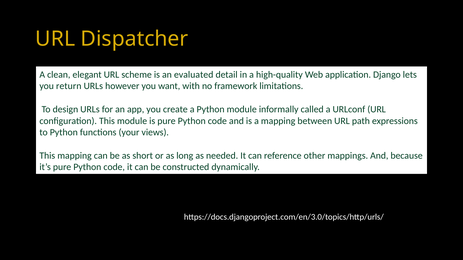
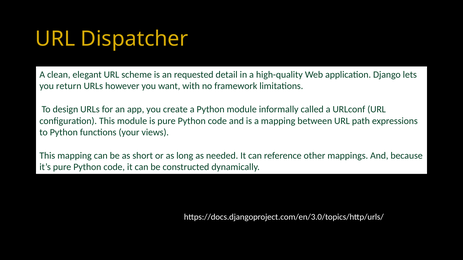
evaluated: evaluated -> requested (194, 75)
